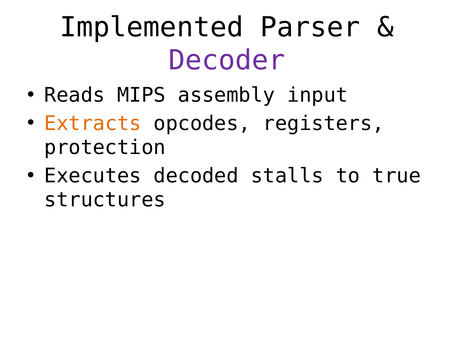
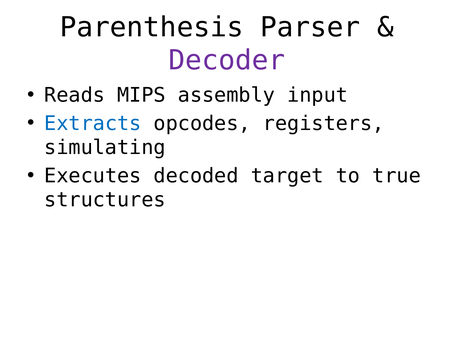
Implemented: Implemented -> Parenthesis (152, 27)
Extracts colour: orange -> blue (93, 124)
protection: protection -> simulating (105, 148)
stalls: stalls -> target (287, 176)
